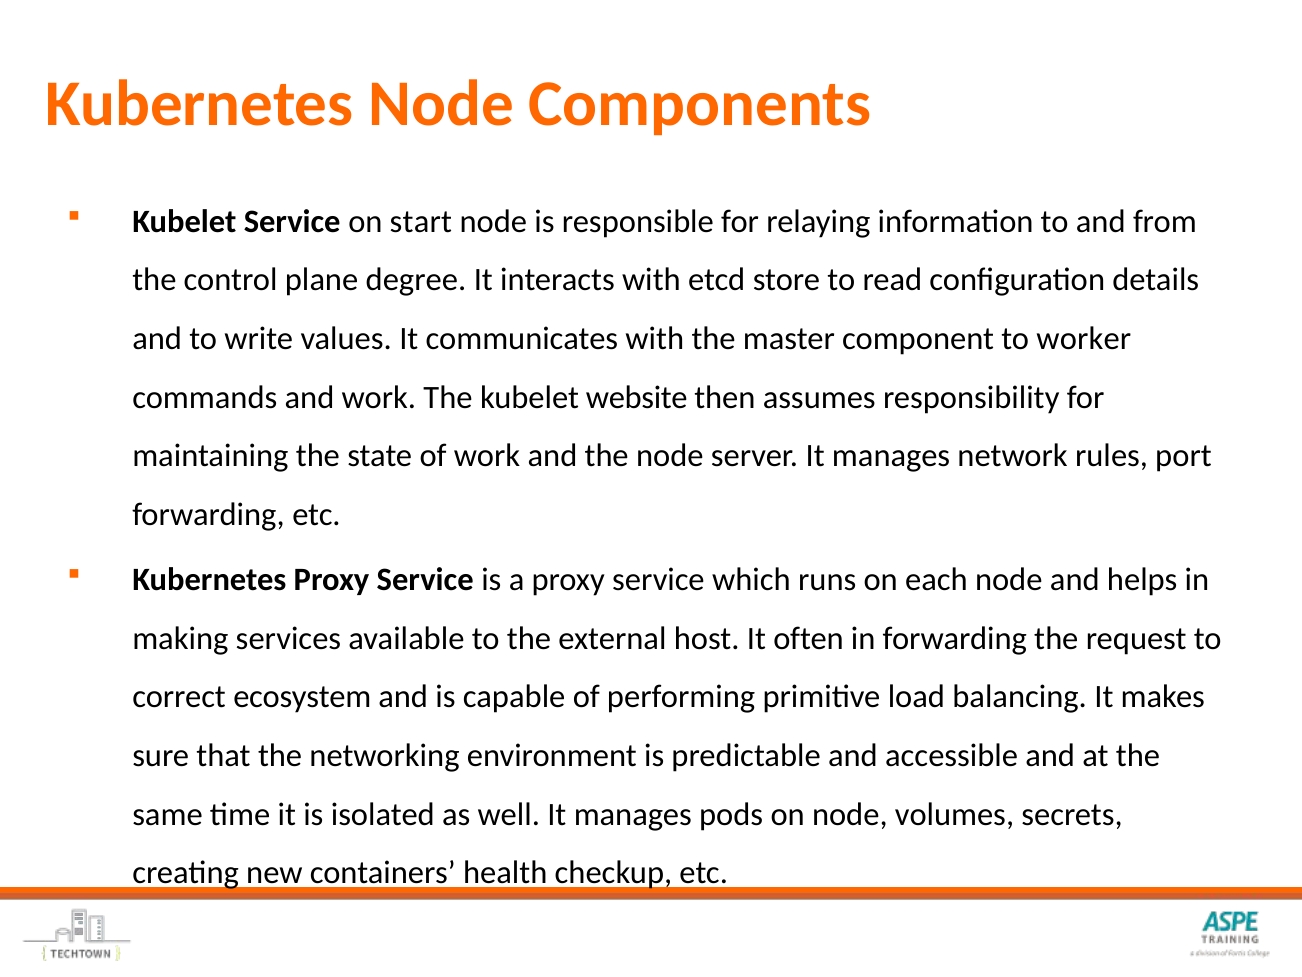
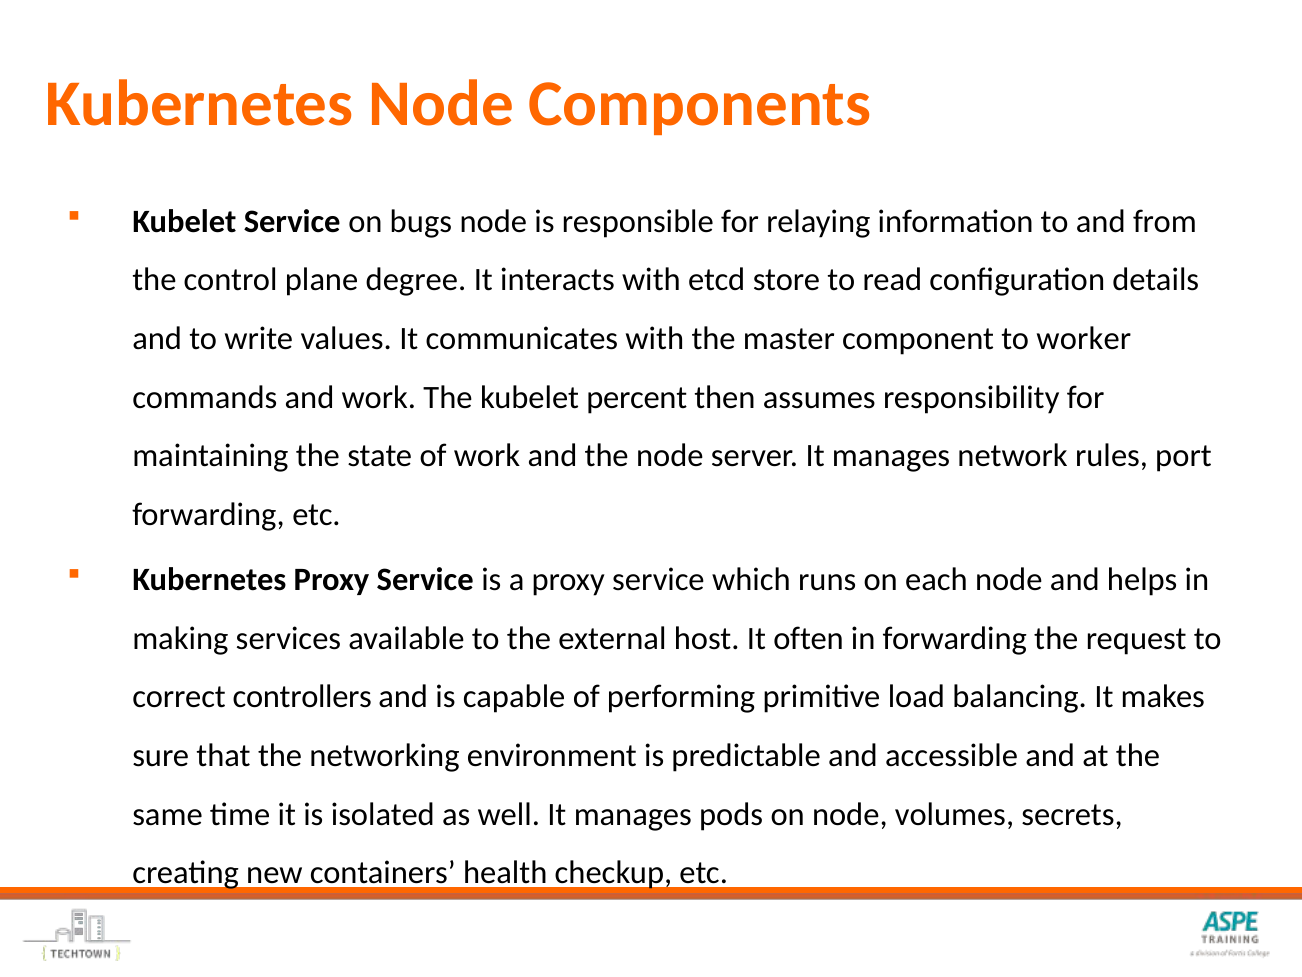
start: start -> bugs (421, 221)
website: website -> percent (637, 397)
ecosystem: ecosystem -> controllers (302, 697)
